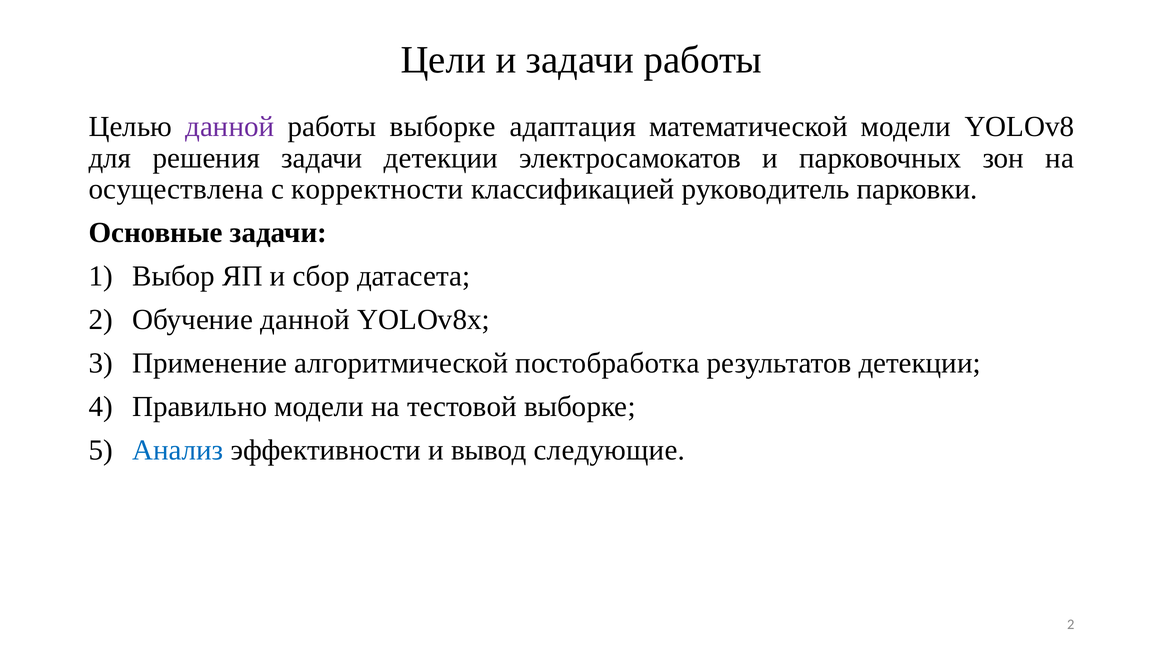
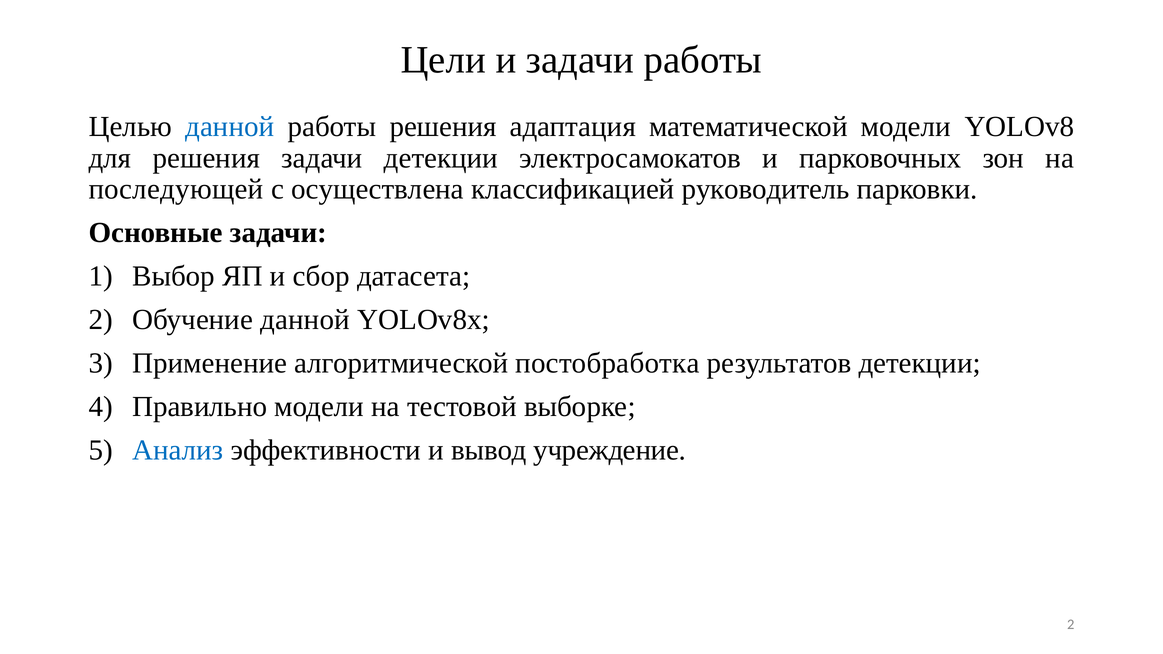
данной colour: purple -> blue (230, 127)
работы выборке: выборке -> решения (443, 127)
осуществлена: осуществлена -> последующей (176, 189)
корректности: корректности -> осуществлена (378, 189)
следующие: следующие -> учреждение (610, 450)
